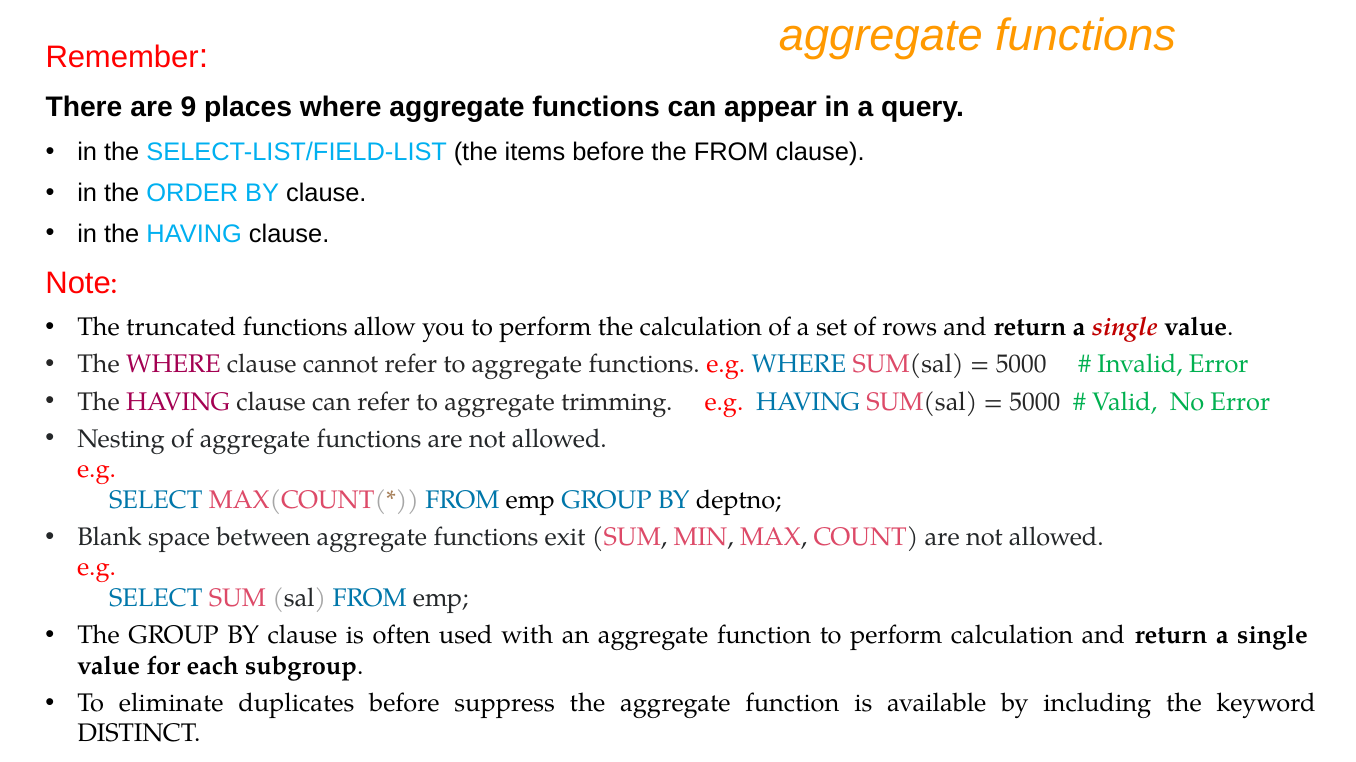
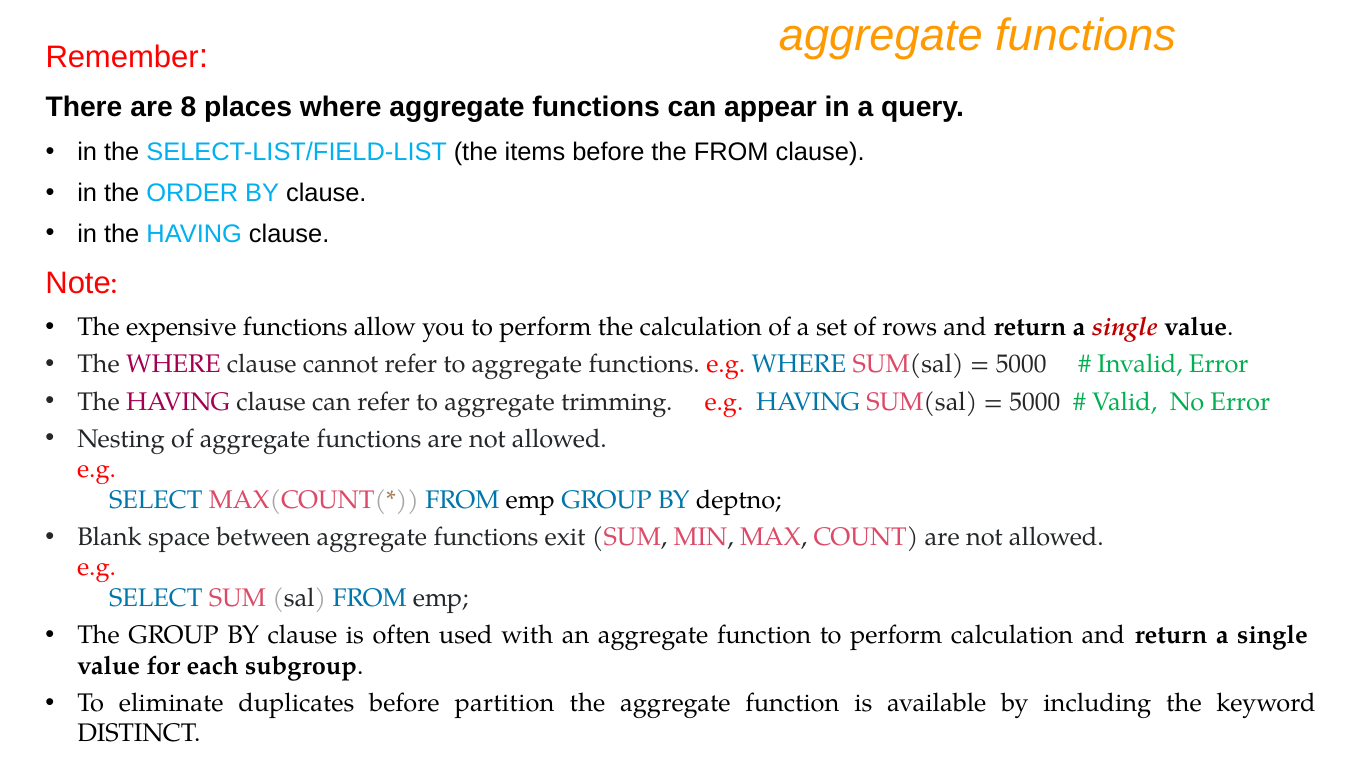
9: 9 -> 8 (188, 107)
truncated: truncated -> expensive (181, 327)
suppress: suppress -> partition (505, 704)
